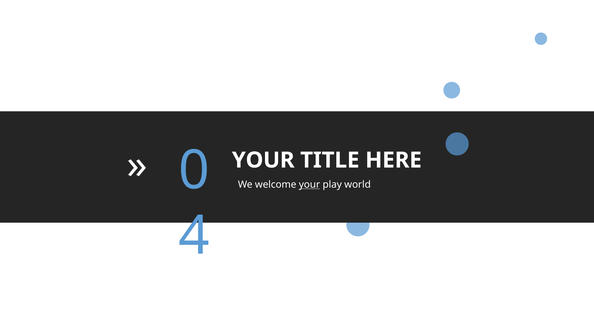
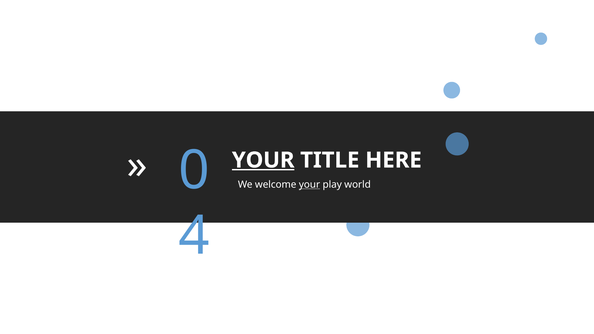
YOUR underline: none -> present (263, 160)
